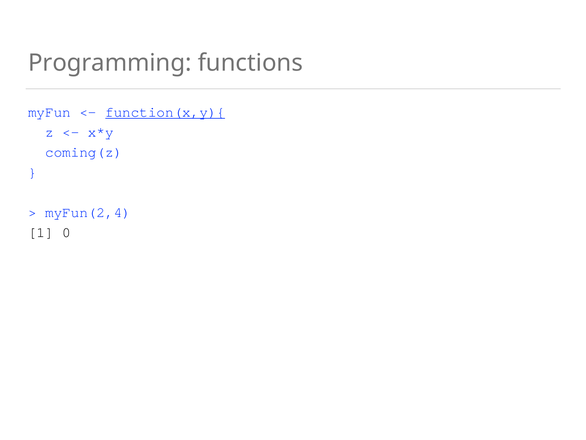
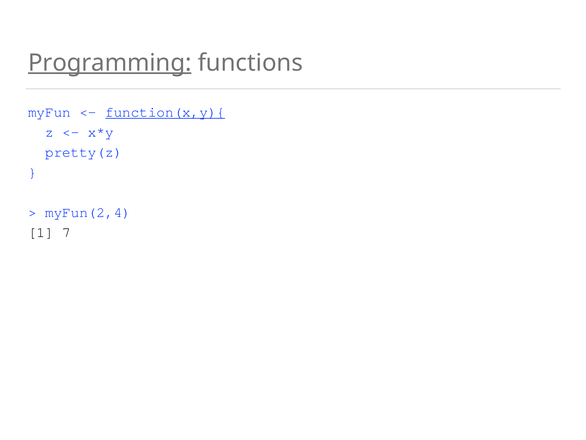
Programming underline: none -> present (110, 63)
coming(z: coming(z -> pretty(z (84, 152)
0: 0 -> 7 (67, 232)
